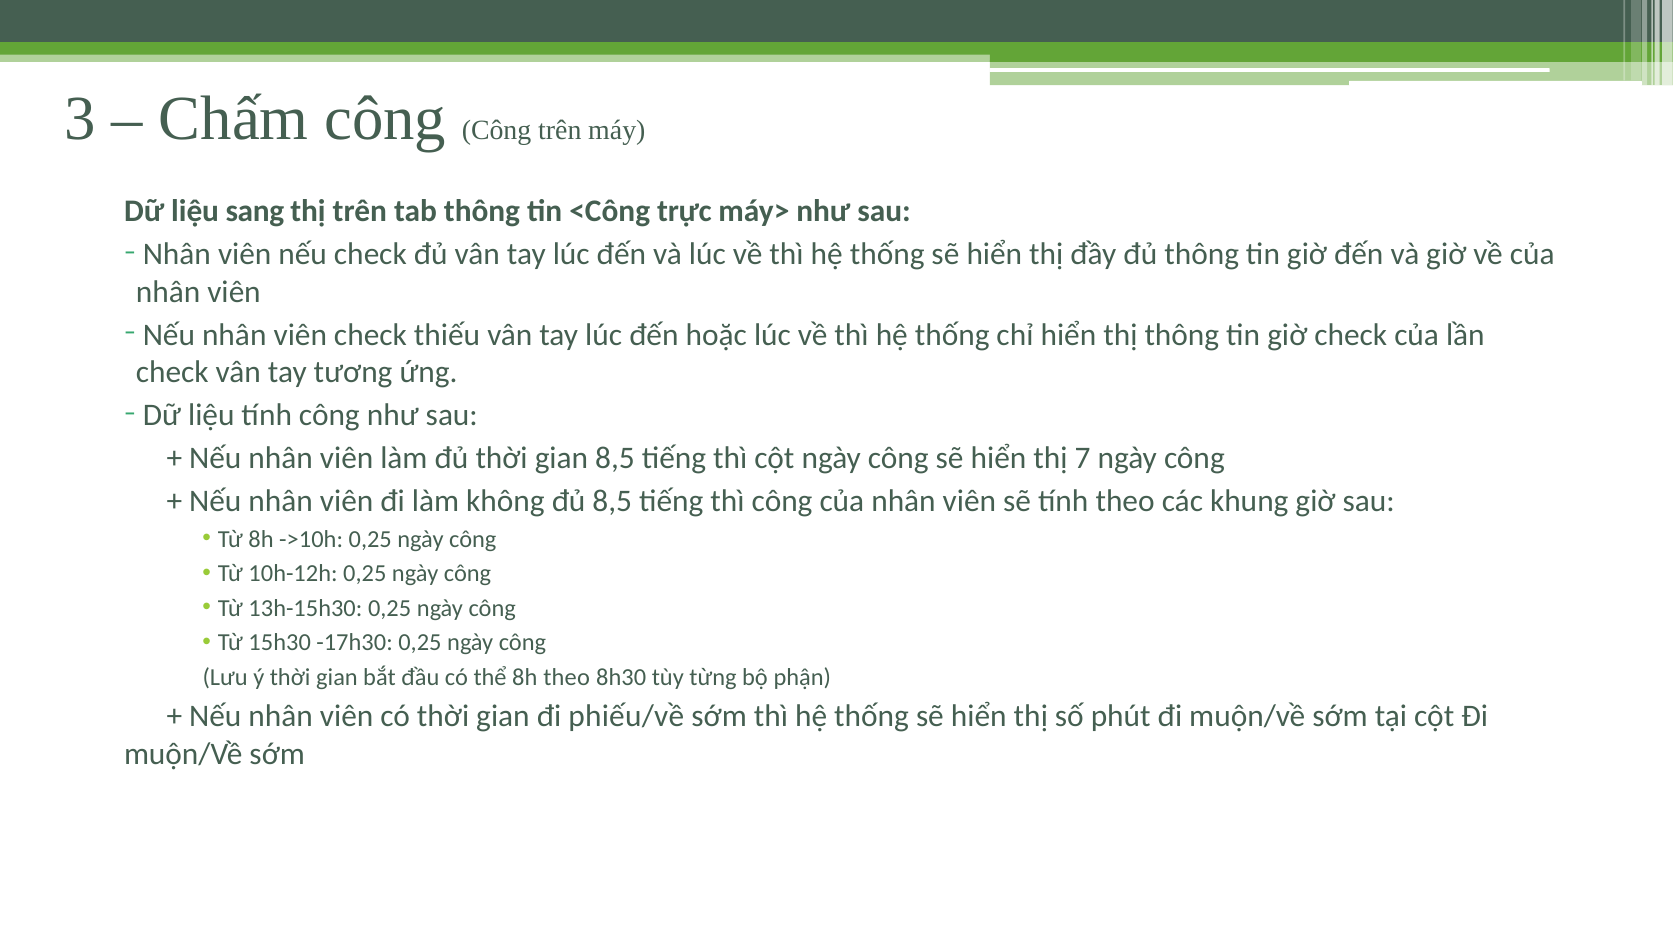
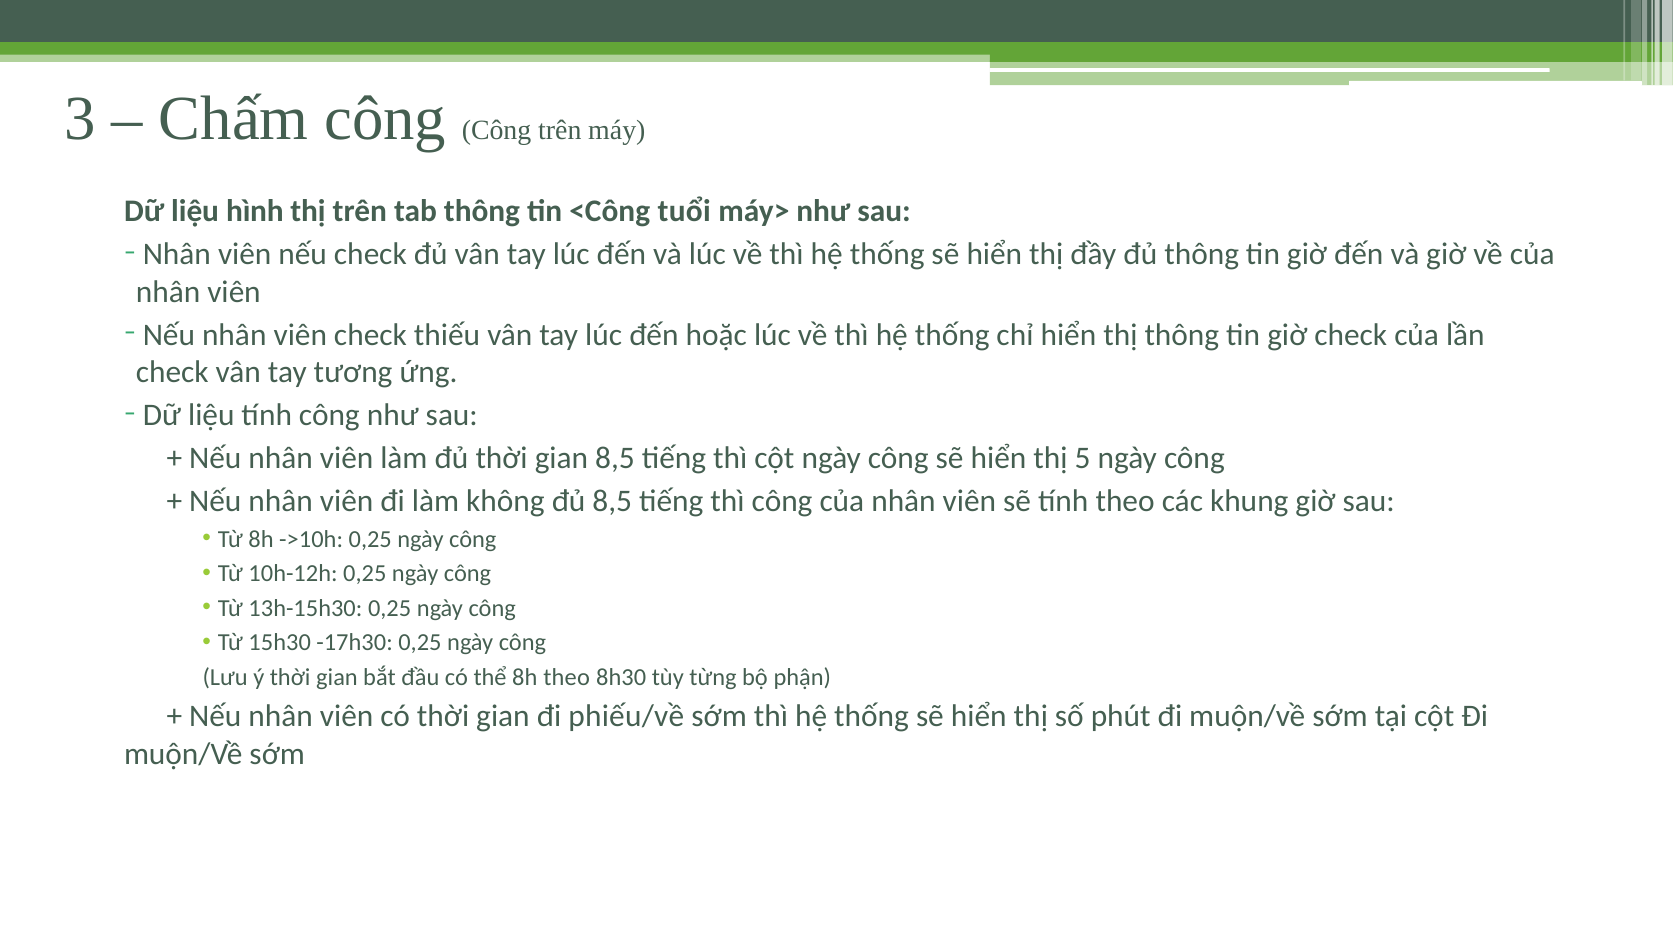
sang: sang -> hình (255, 211)
trực: trực -> tuổi (684, 211)
7: 7 -> 5 (1083, 458)
